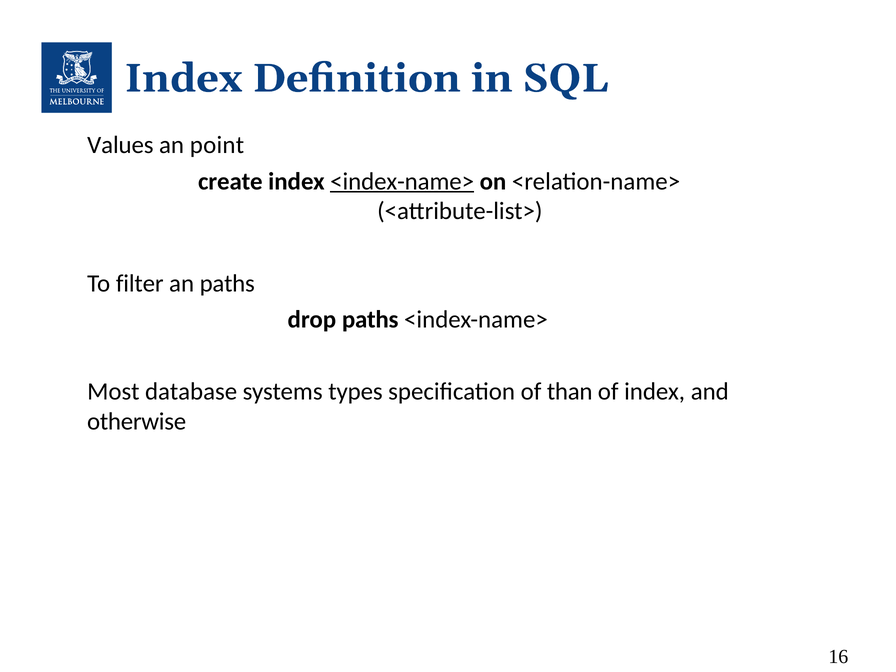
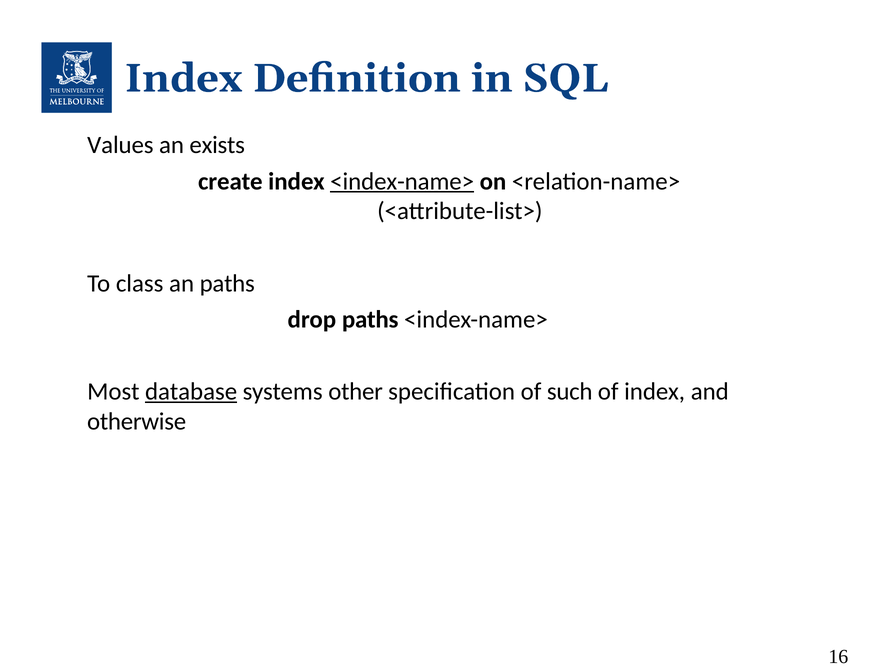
point: point -> exists (217, 145)
filter: filter -> class (140, 283)
database underline: none -> present (191, 392)
types: types -> other (356, 392)
than: than -> such (570, 392)
